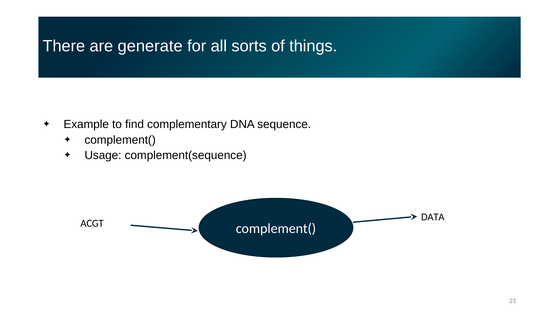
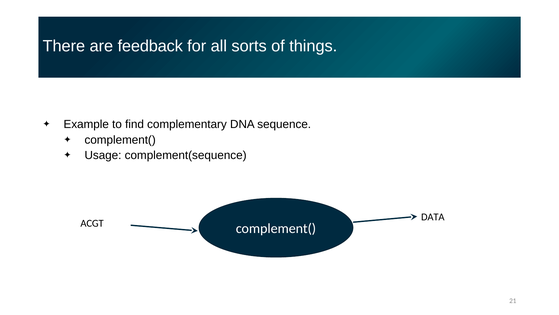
generate: generate -> feedback (150, 46)
